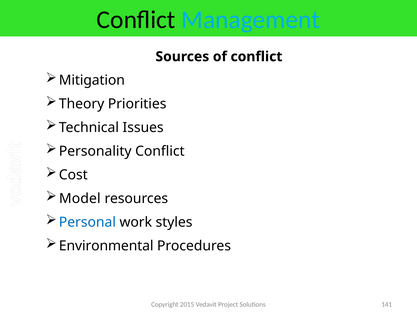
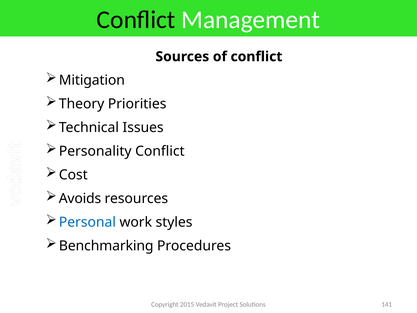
Management colour: light blue -> white (251, 20)
Model: Model -> Avoids (80, 198)
Environmental: Environmental -> Benchmarking (106, 246)
